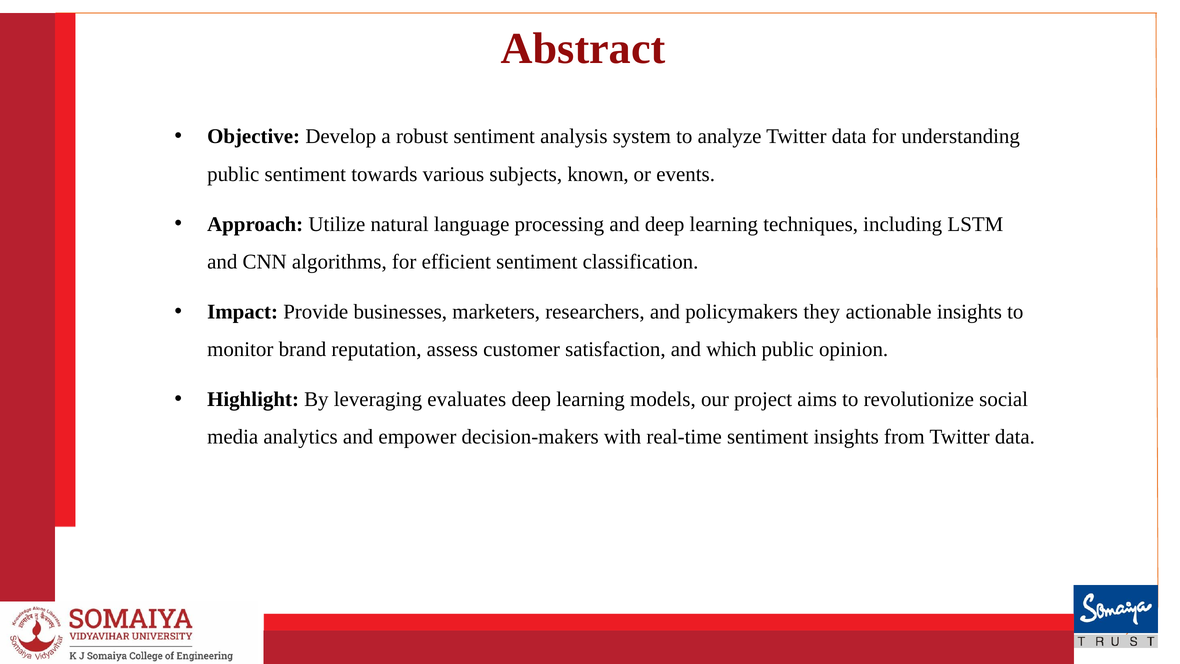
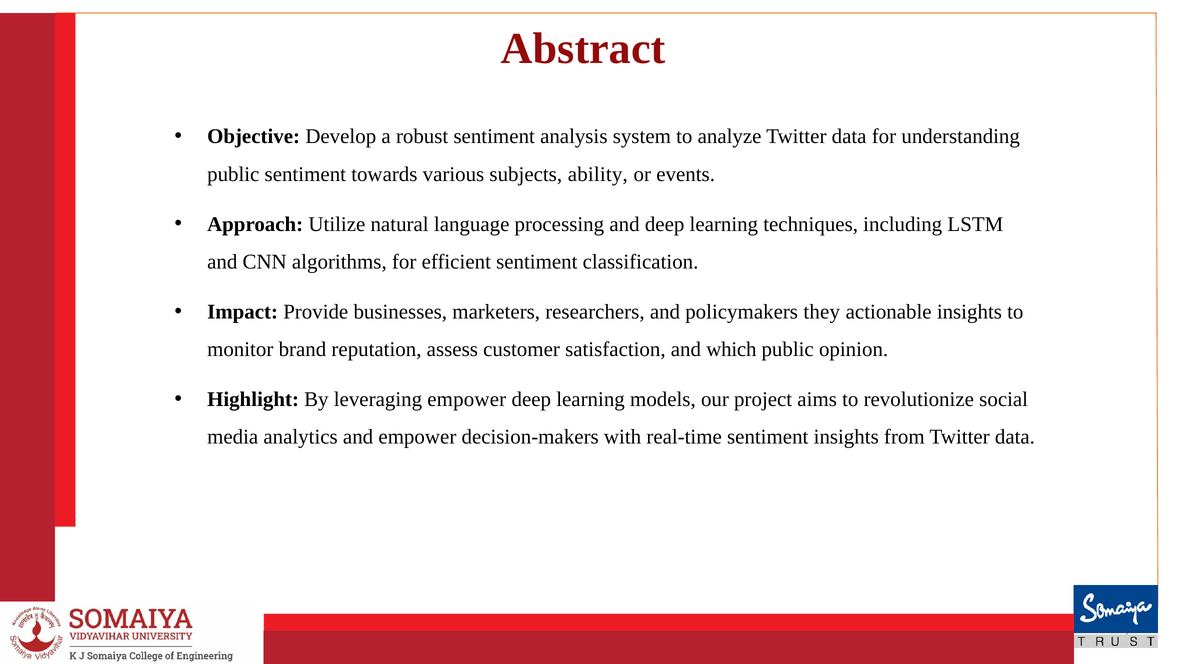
known: known -> ability (598, 174)
leveraging evaluates: evaluates -> empower (467, 399)
